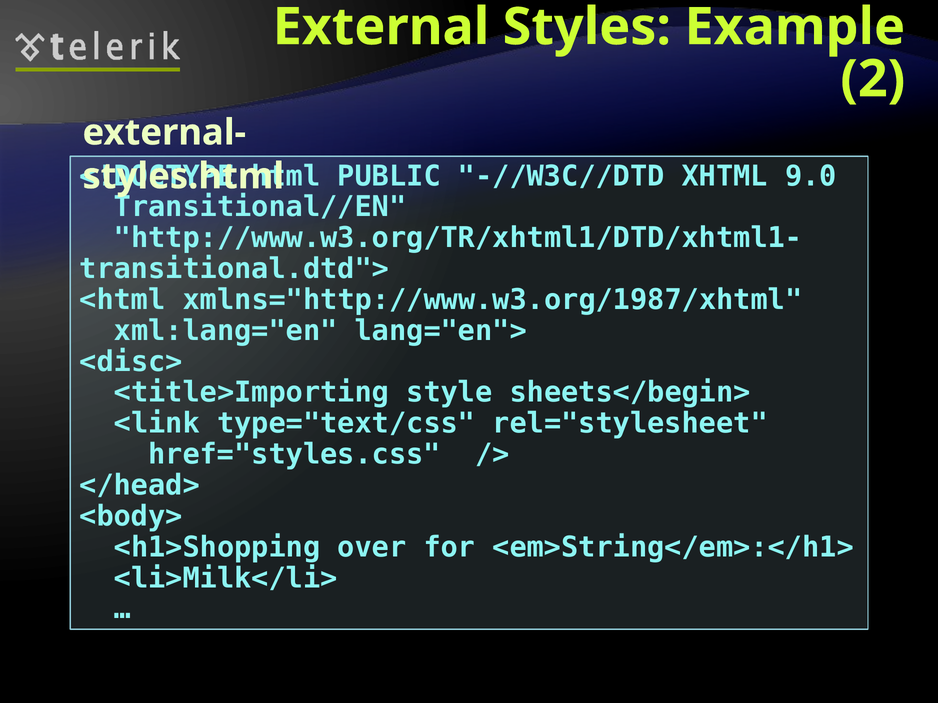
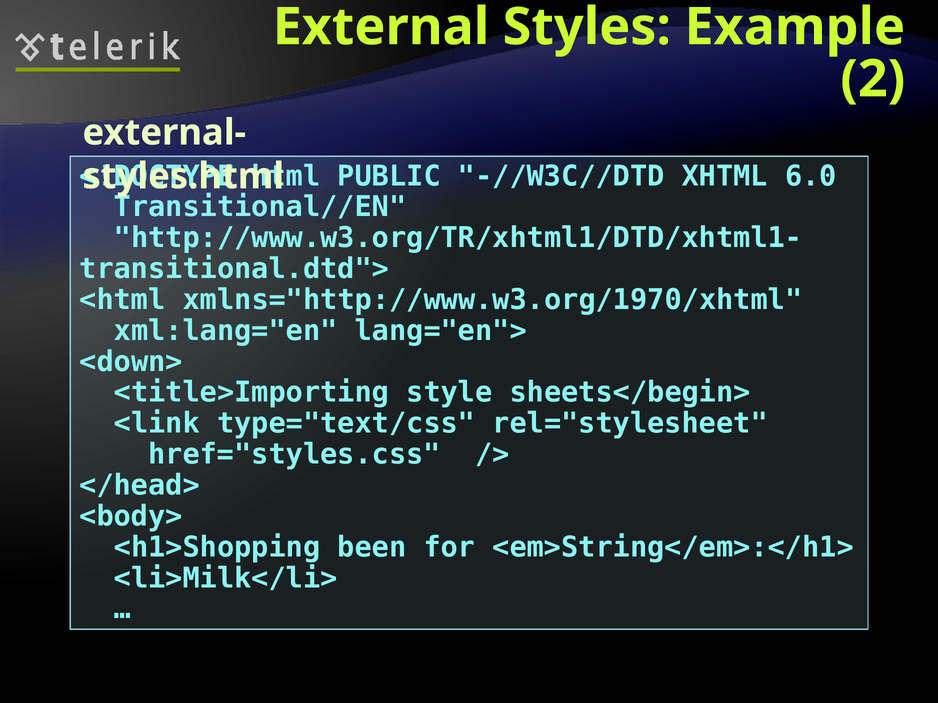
9.0: 9.0 -> 6.0 (811, 176)
xmlns="http://www.w3.org/1987/xhtml: xmlns="http://www.w3.org/1987/xhtml -> xmlns="http://www.w3.org/1970/xhtml (493, 300)
<disc>: <disc> -> <down> (131, 362)
over: over -> been (372, 548)
